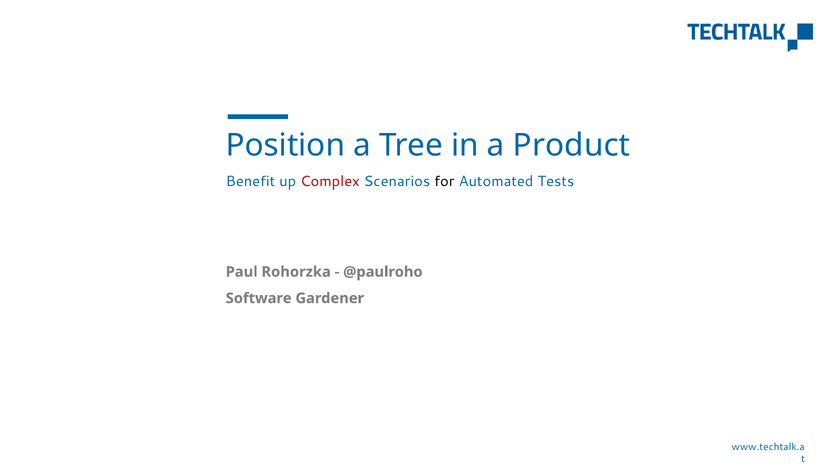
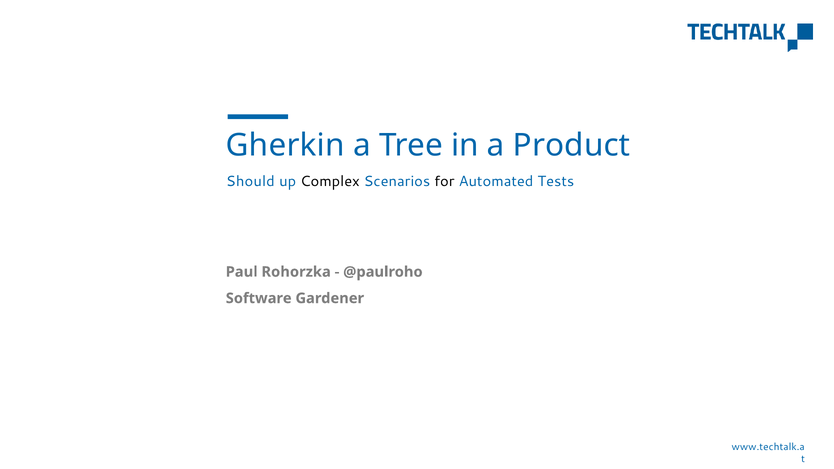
Position: Position -> Gherkin (285, 145)
Benefit: Benefit -> Should (250, 181)
Complex colour: red -> black (330, 181)
